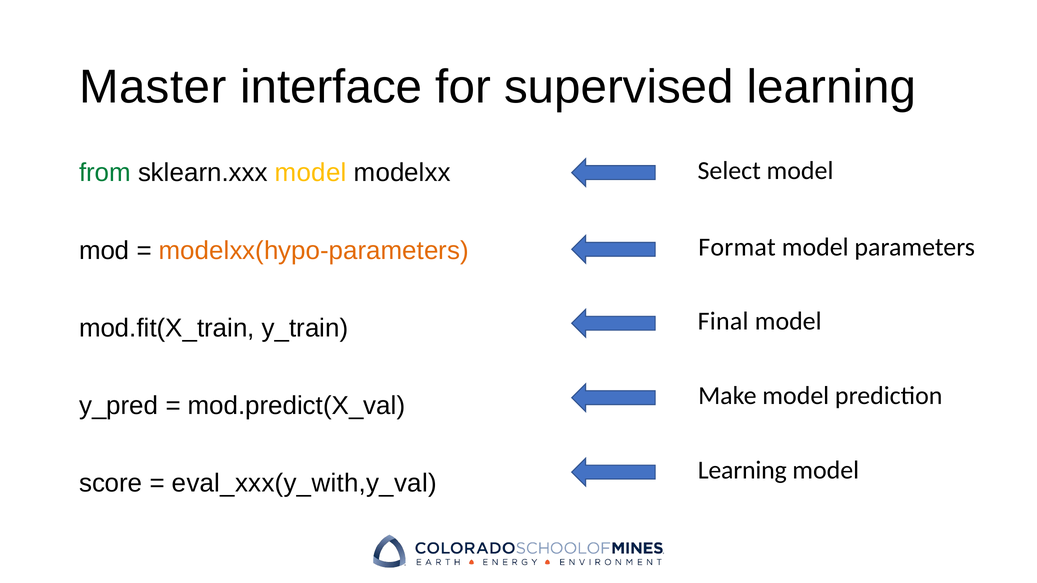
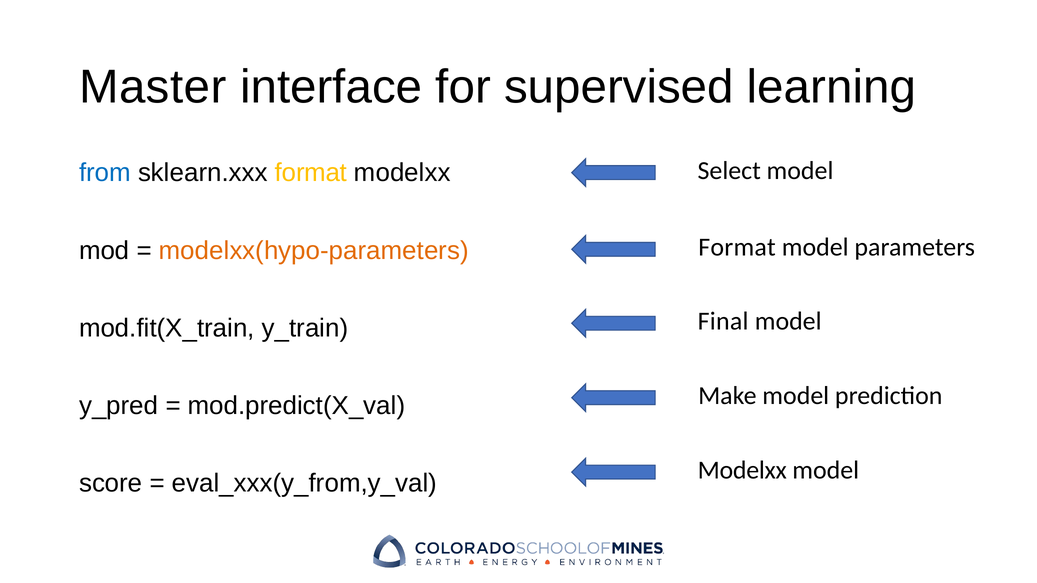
from colour: green -> blue (105, 173)
sklearn.xxx model: model -> format (311, 173)
Learning: Learning -> Modelxx (742, 470)
eval_xxx(y_with,y_val: eval_xxx(y_with,y_val -> eval_xxx(y_from,y_val (304, 483)
